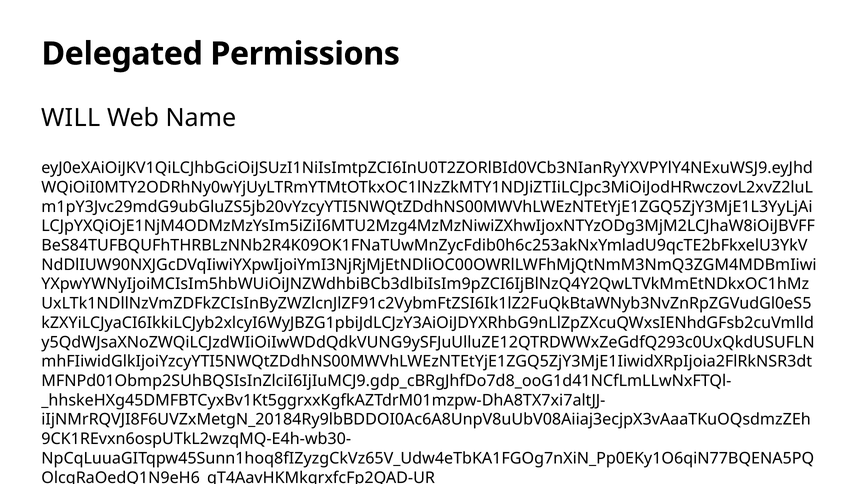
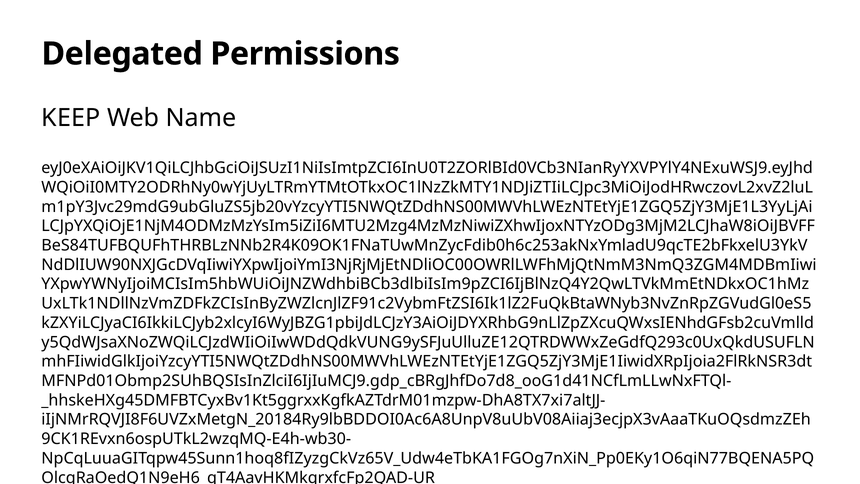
WILL: WILL -> KEEP (71, 118)
